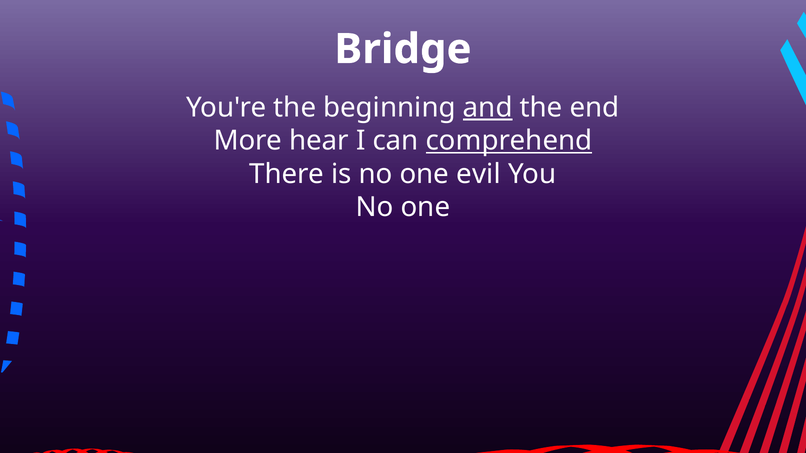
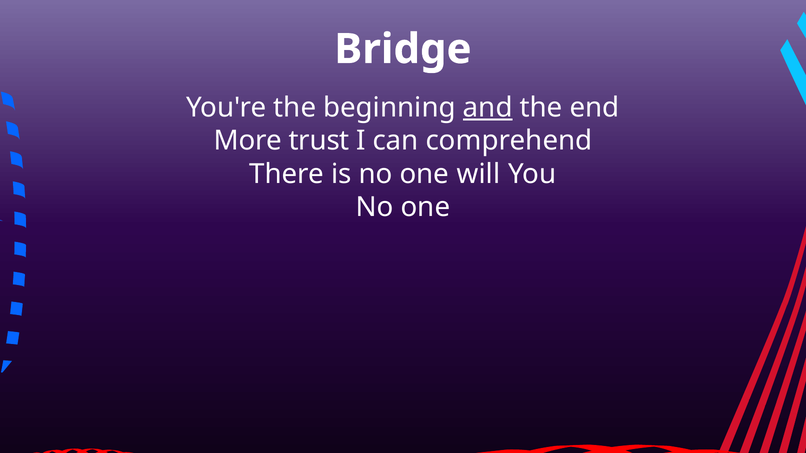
hear: hear -> trust (319, 141)
comprehend underline: present -> none (509, 141)
evil: evil -> will (479, 174)
